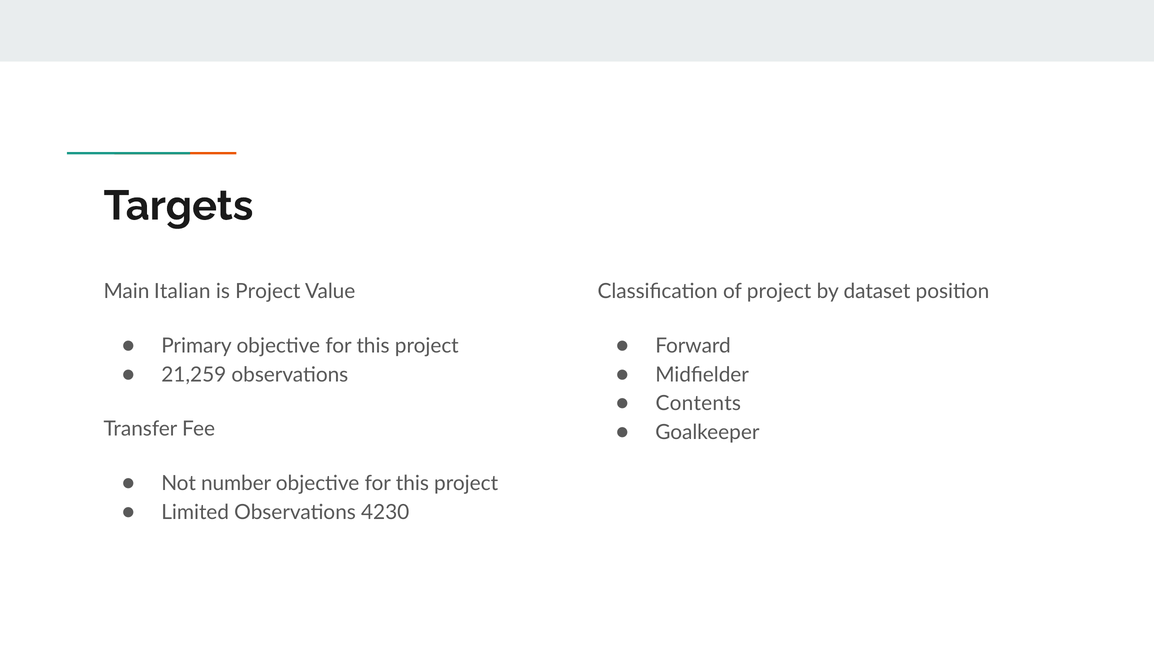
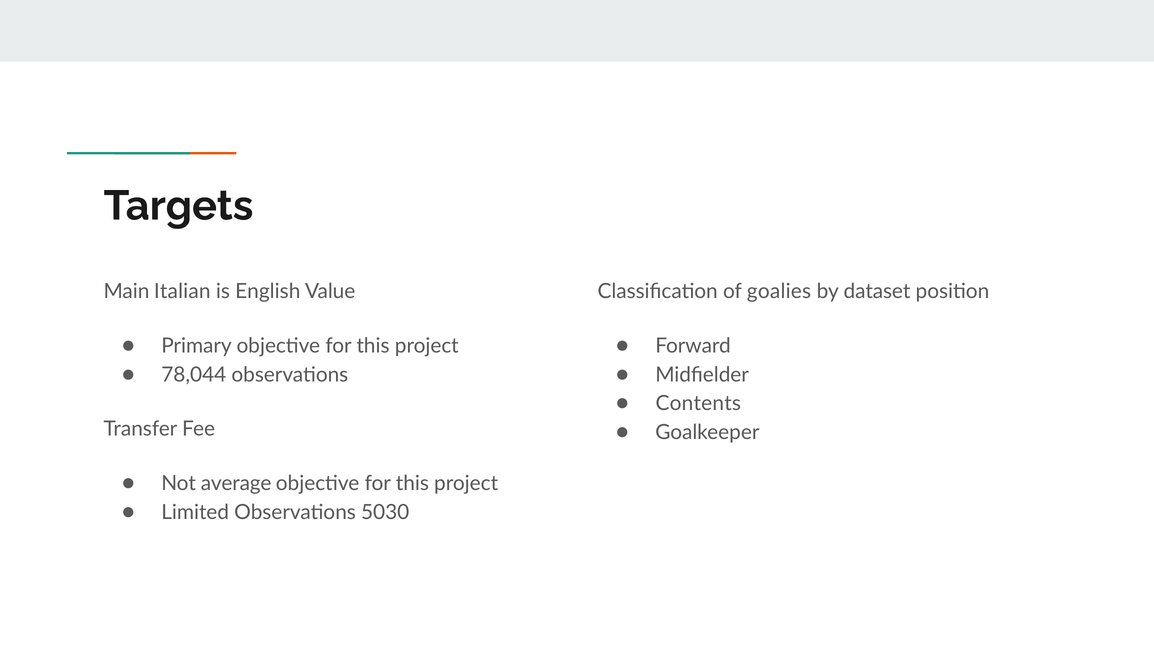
is Project: Project -> English (268, 292)
of project: project -> goalies (779, 292)
21,259: 21,259 -> 78,044 (194, 375)
number: number -> average (236, 484)
4230: 4230 -> 5030 (385, 512)
